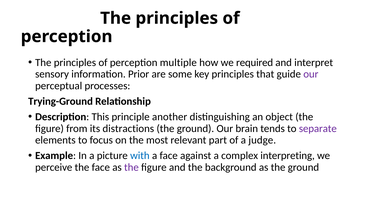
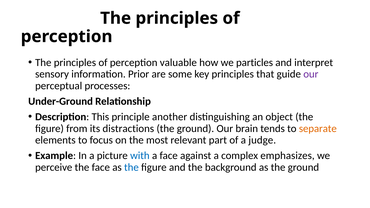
multiple: multiple -> valuable (178, 63)
required: required -> particles (255, 63)
Trying-Ground: Trying-Ground -> Under-Ground (61, 101)
separate colour: purple -> orange (318, 129)
interpreting: interpreting -> emphasizes (287, 156)
the colour: purple -> blue (131, 167)
